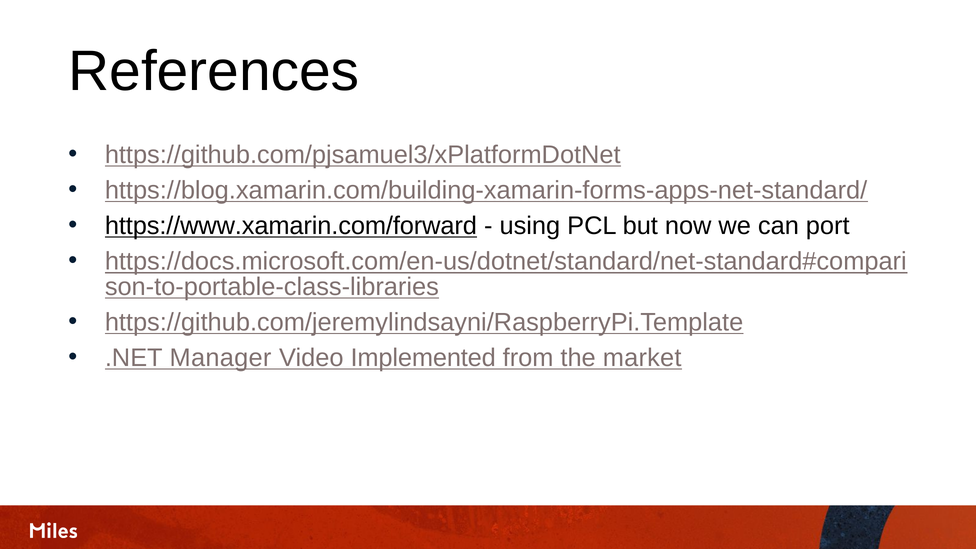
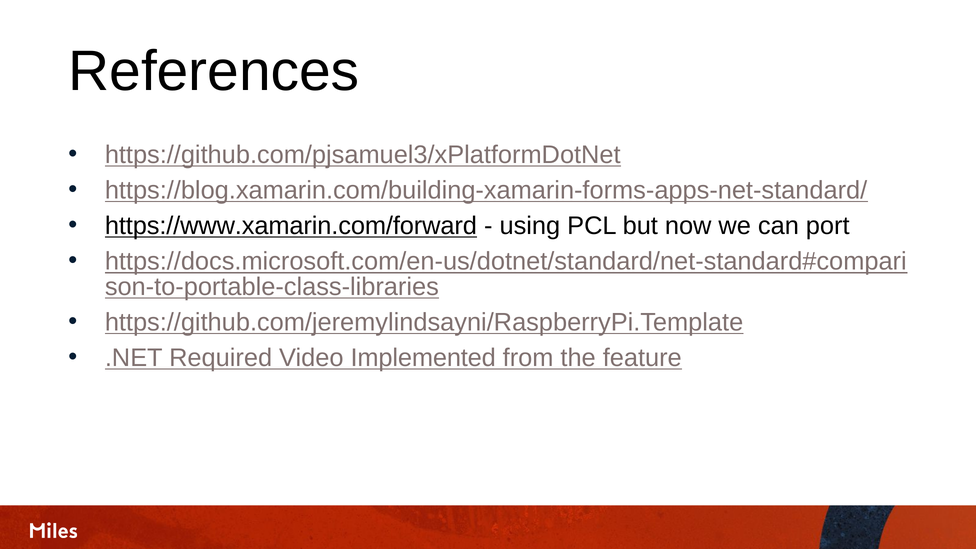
Manager: Manager -> Required (221, 358)
market: market -> feature (642, 358)
